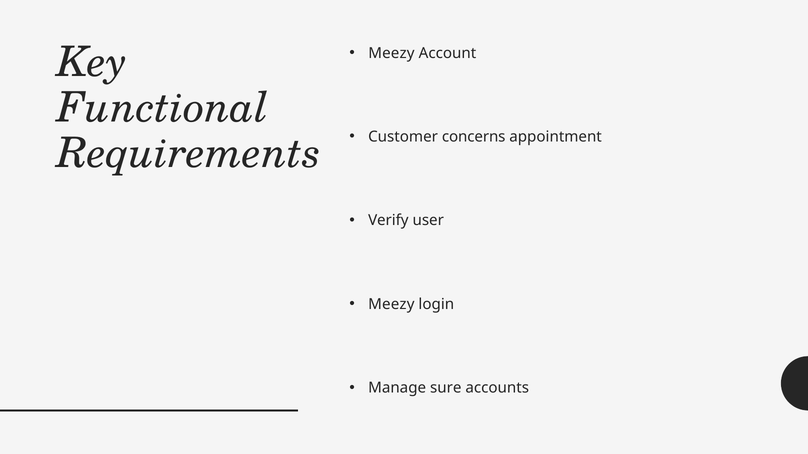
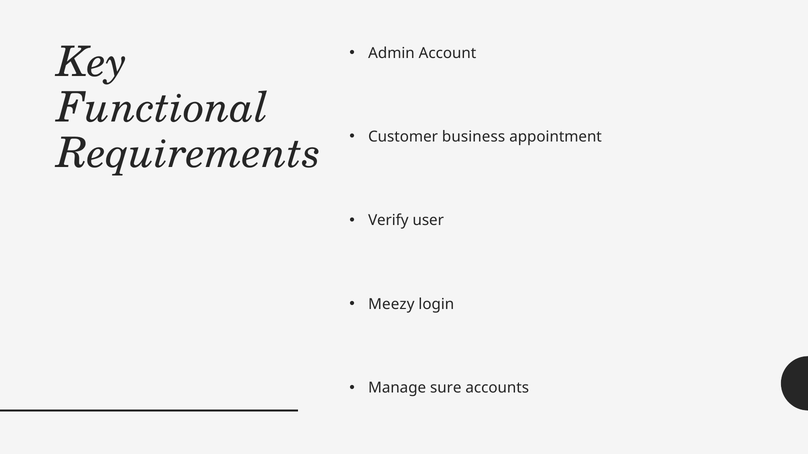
Meezy: Meezy -> Admin (391, 53)
concerns: concerns -> business (474, 137)
